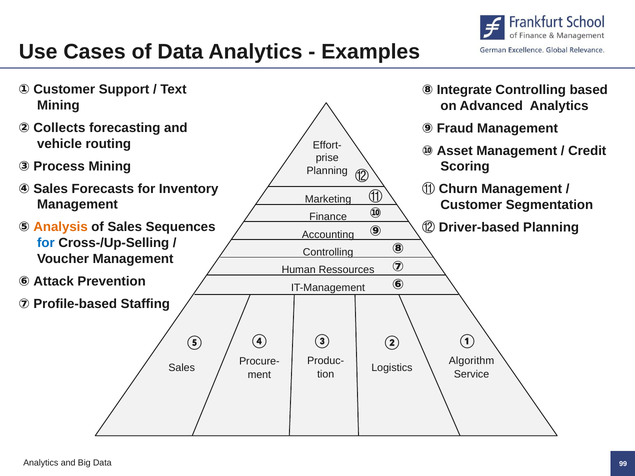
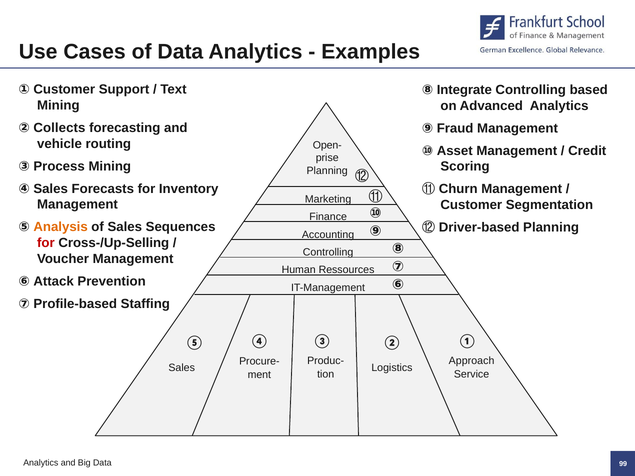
Effort-: Effort- -> Open- (327, 145)
for colour: blue -> red (46, 243)
Algorithm: Algorithm -> Approach (472, 361)
